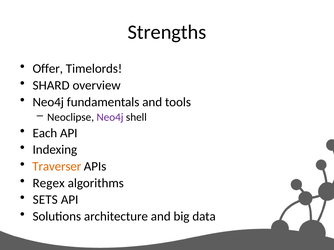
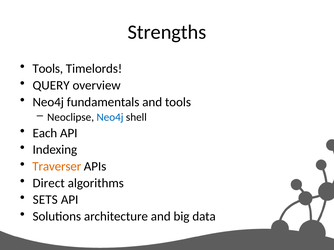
Offer: Offer -> Tools (48, 69)
SHARD: SHARD -> QUERY (51, 86)
Neo4j colour: purple -> blue (110, 117)
Regex: Regex -> Direct (49, 183)
